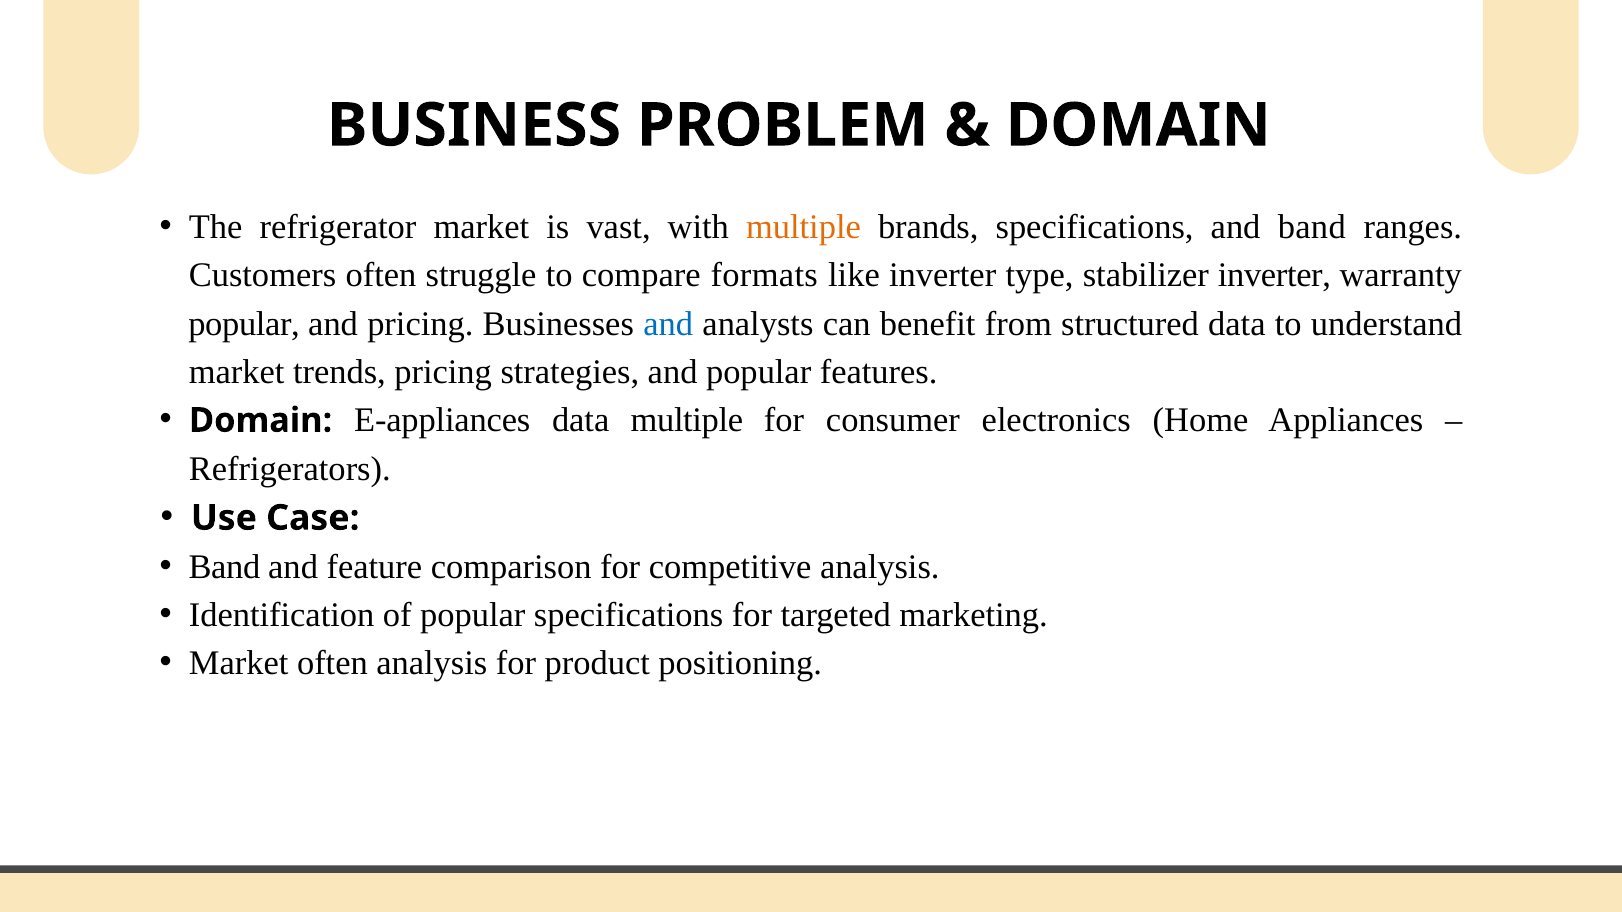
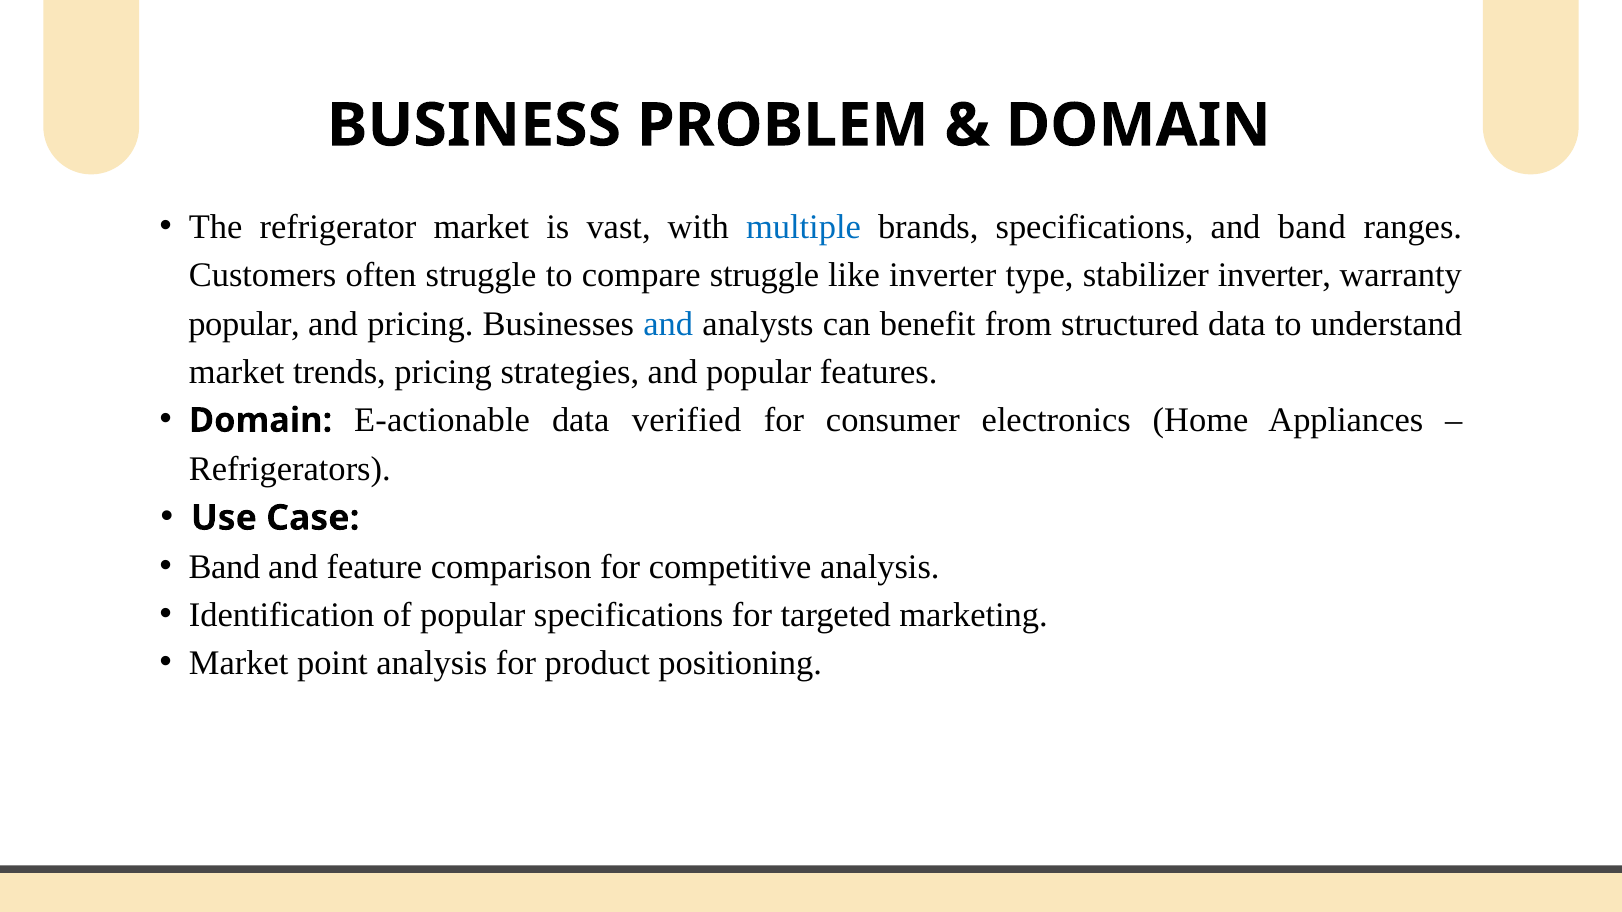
multiple colour: orange -> blue (803, 227)
compare formats: formats -> struggle (765, 276)
E-appliances: E-appliances -> E-actionable (442, 421)
data multiple: multiple -> verified (687, 421)
Market often: often -> point (332, 664)
